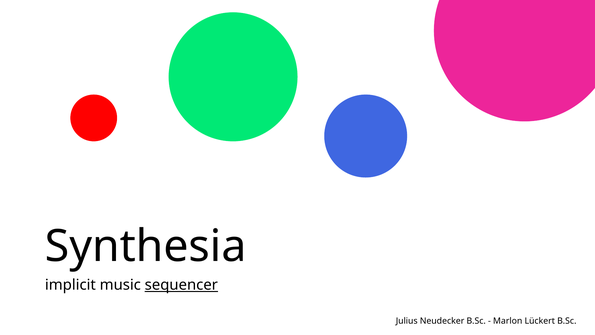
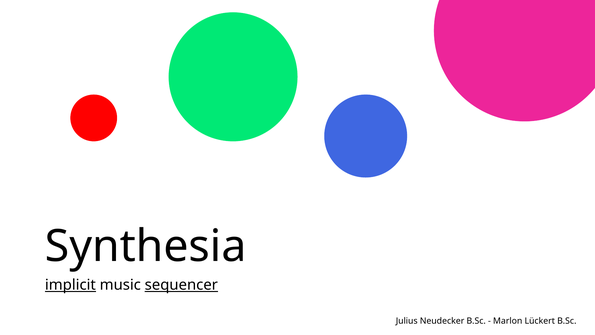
implicit underline: none -> present (70, 285)
